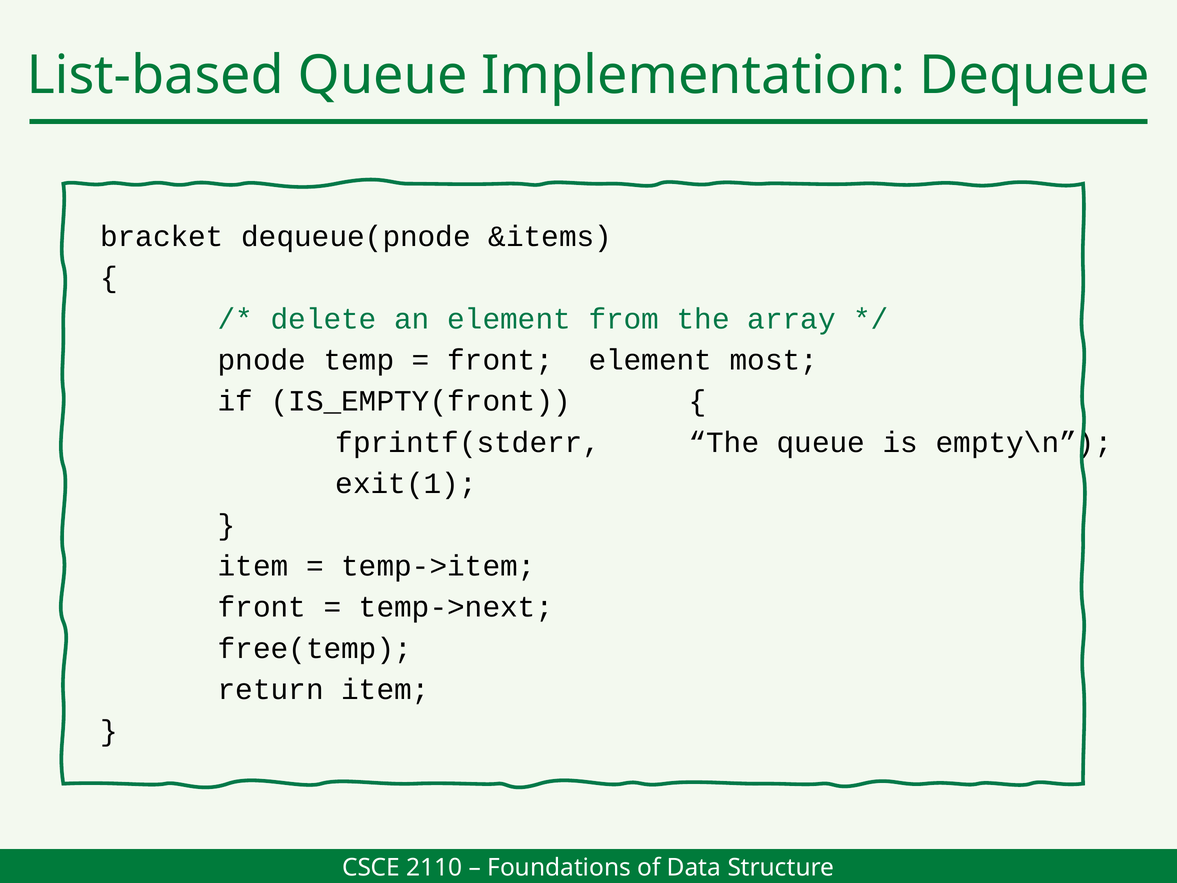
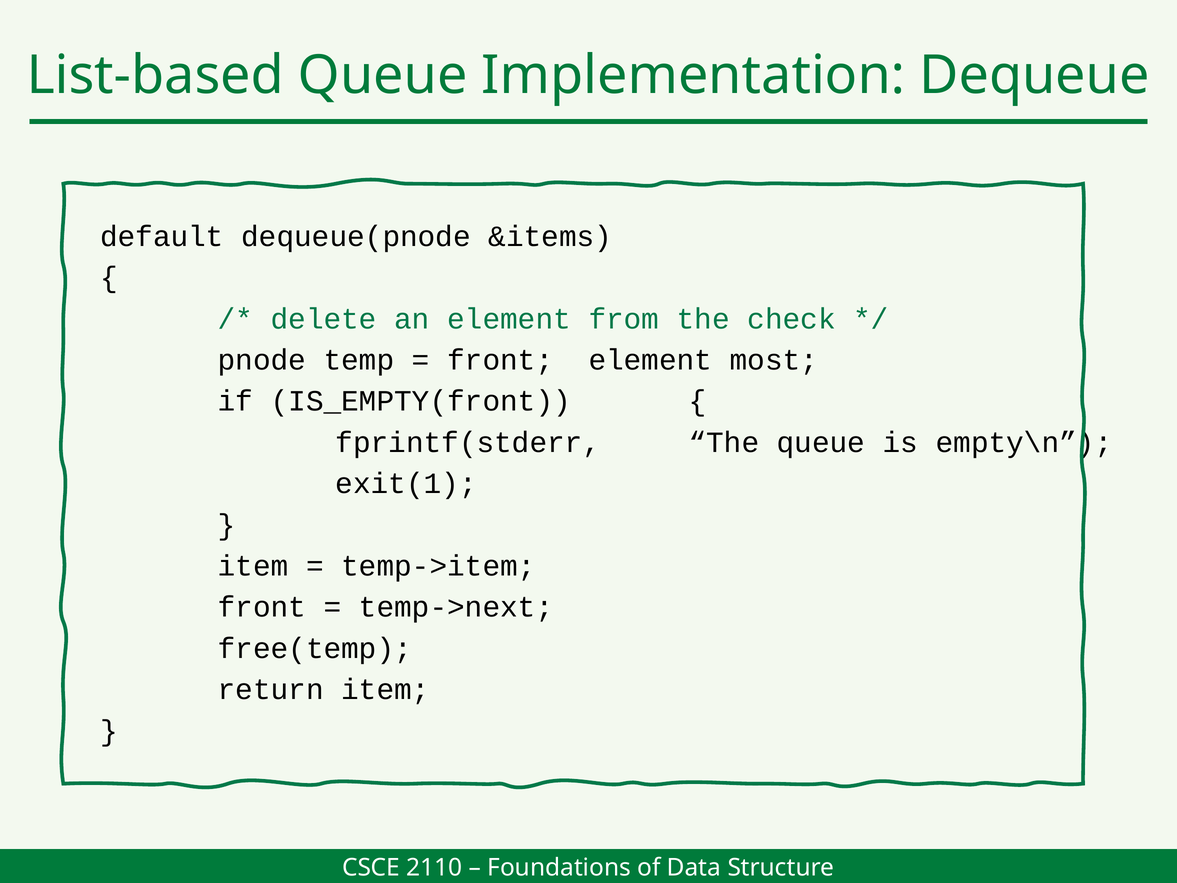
bracket: bracket -> default (162, 236)
array: array -> check (792, 319)
